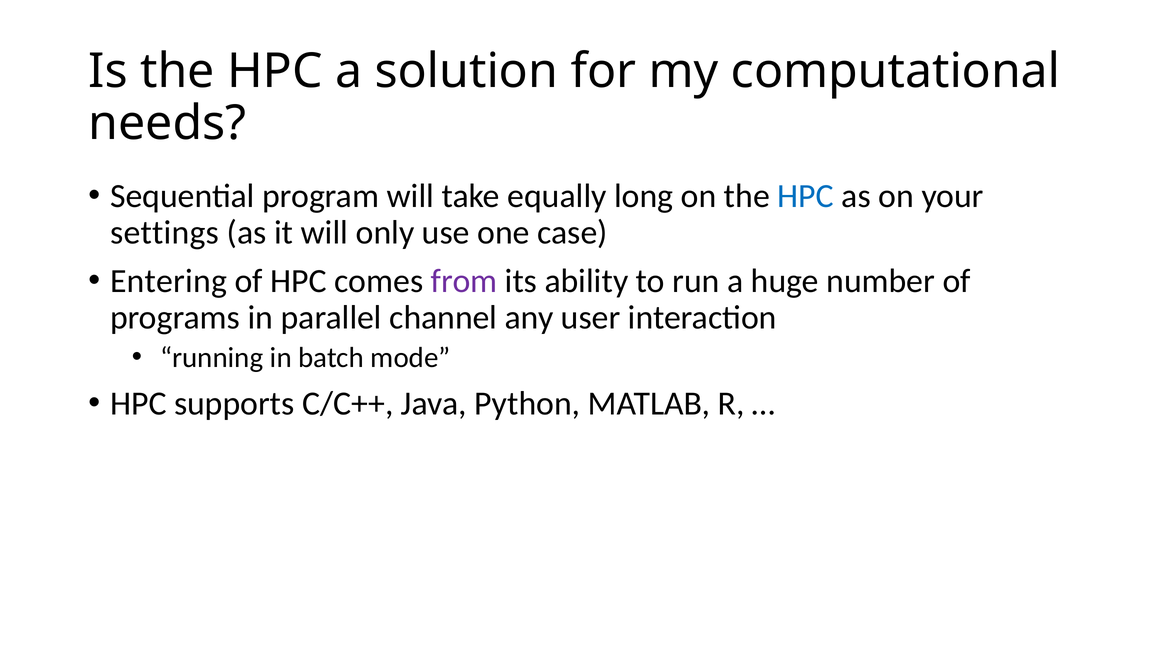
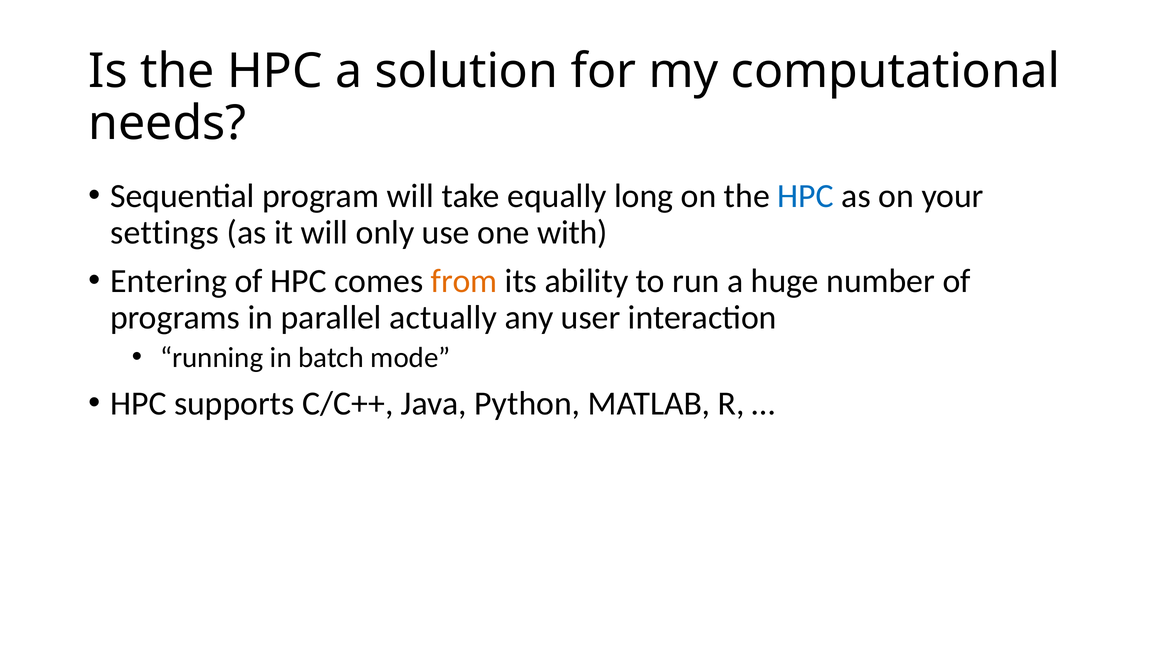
case: case -> with (572, 232)
from colour: purple -> orange (464, 281)
channel: channel -> actually (443, 318)
